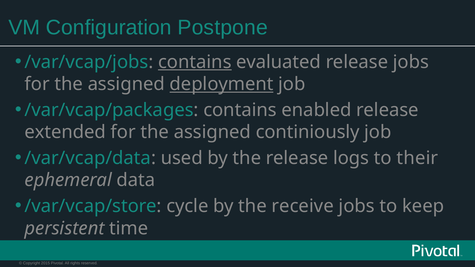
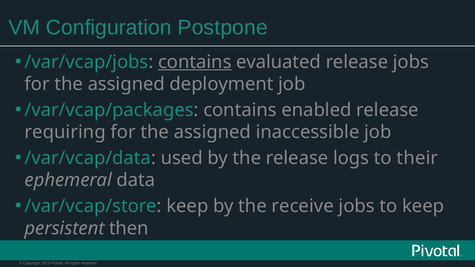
deployment underline: present -> none (222, 84)
extended: extended -> requiring (65, 132)
continiously: continiously -> inaccessible (308, 132)
/var/vcap/store cycle: cycle -> keep (187, 206)
time: time -> then (129, 228)
